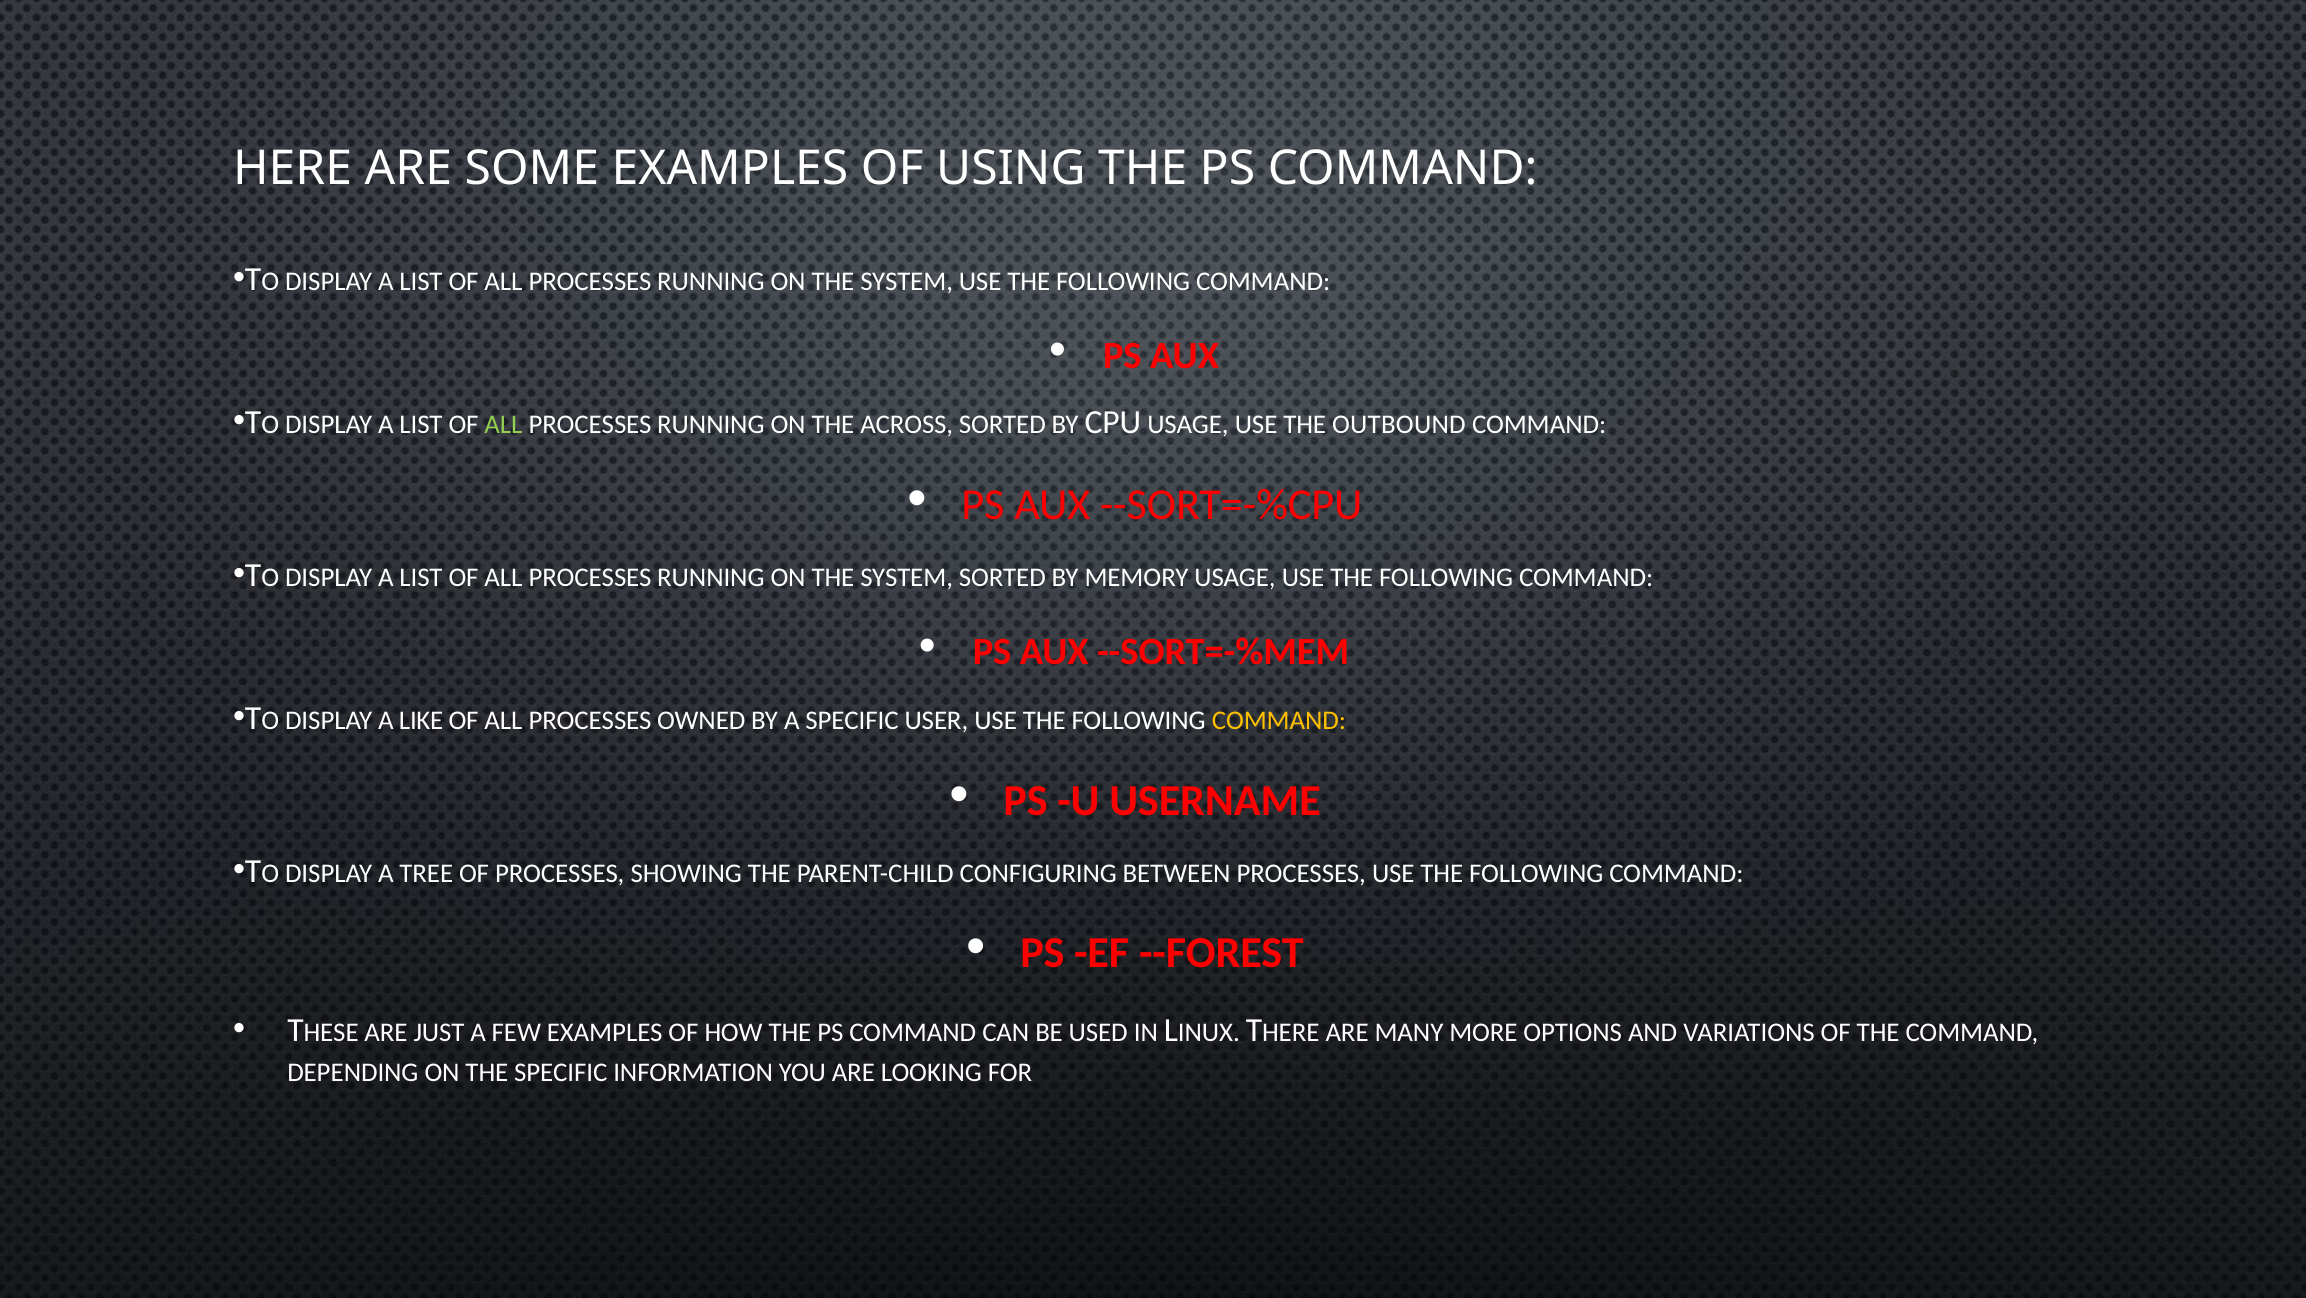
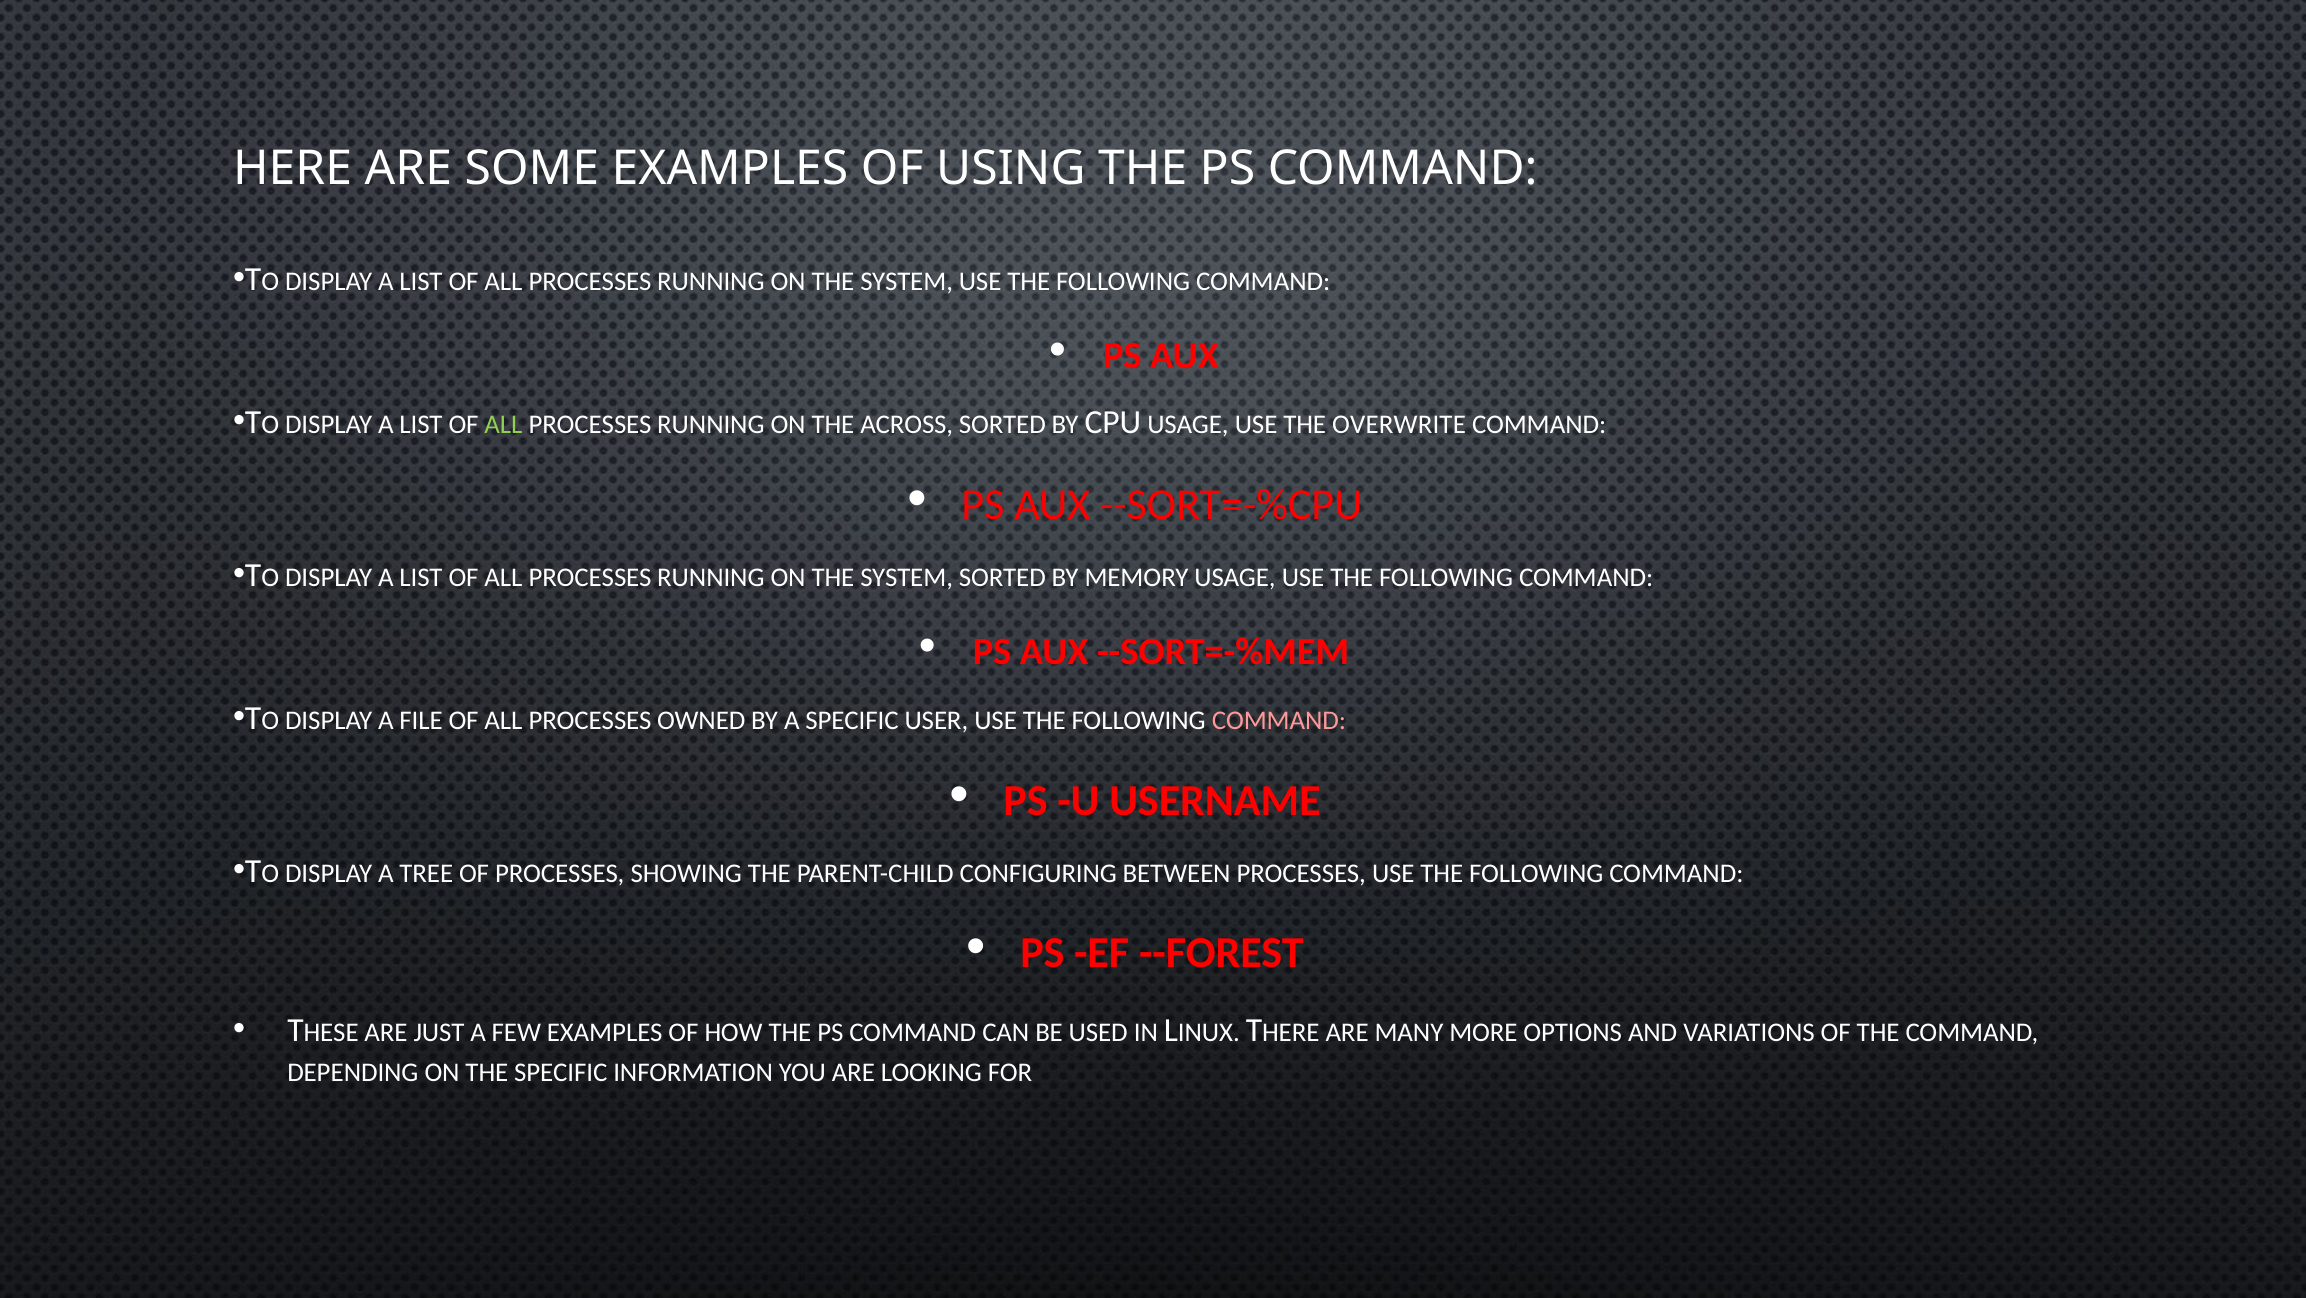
OUTBOUND: OUTBOUND -> OVERWRITE (1399, 425)
LIKE: LIKE -> FILE (421, 720)
COMMAND colour: yellow -> pink (1279, 720)
